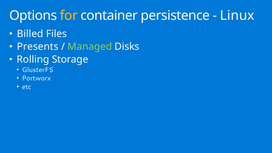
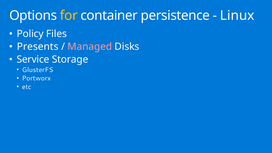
Billed: Billed -> Policy (30, 34)
Managed colour: light green -> pink (90, 47)
Rolling: Rolling -> Service (33, 59)
